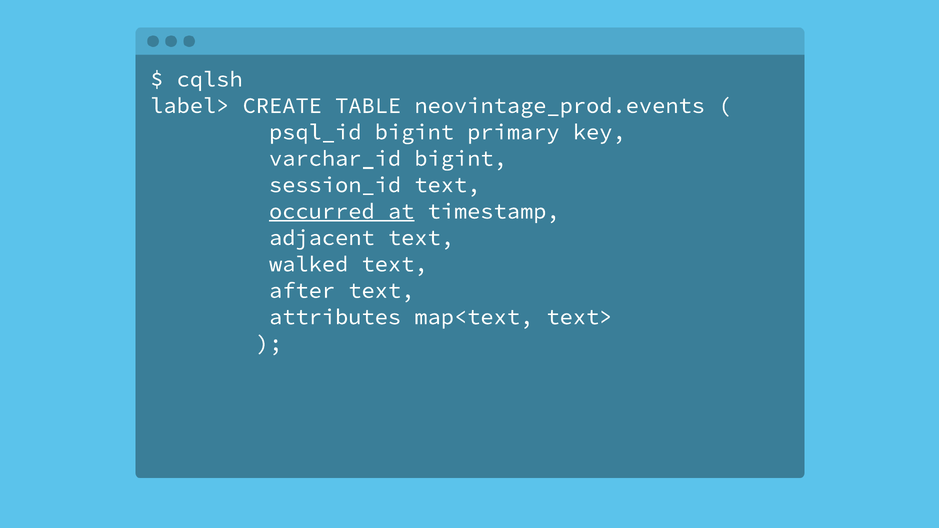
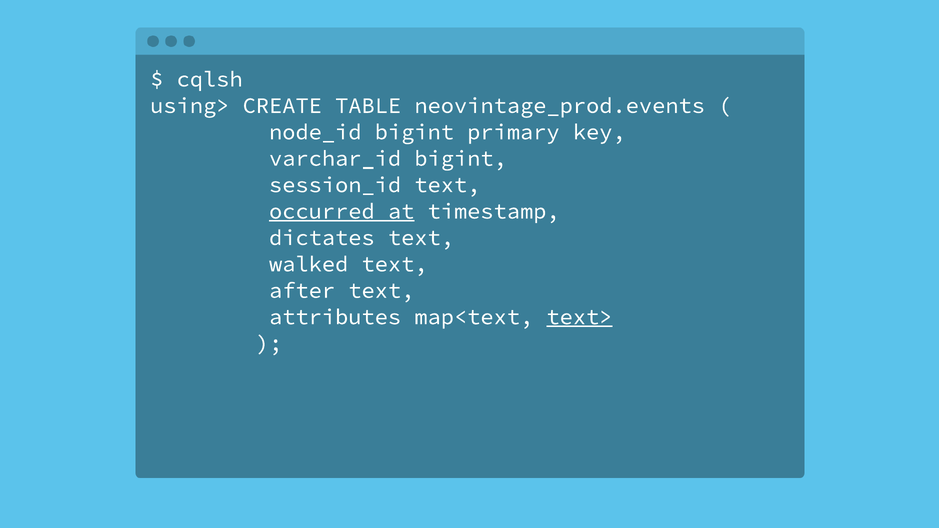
label>: label> -> using> (190, 106)
psql_id: psql_id -> node_id (315, 132)
adjacent: adjacent -> dictates (322, 238)
text> underline: none -> present (579, 317)
